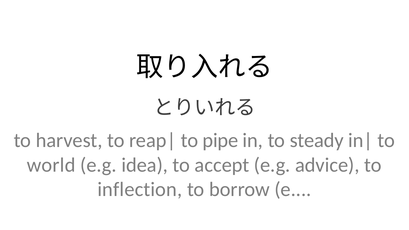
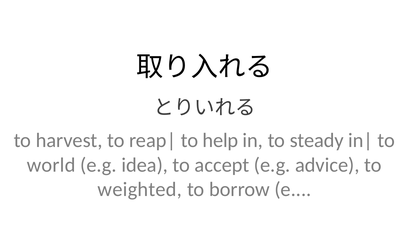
pipe: pipe -> help (220, 140)
inflection: inflection -> weighted (140, 190)
